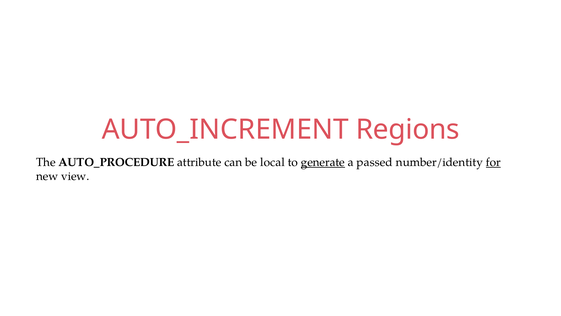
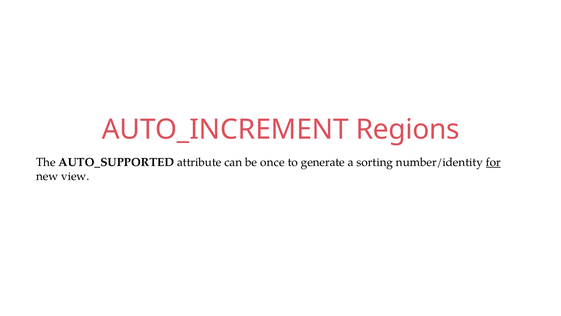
AUTO_PROCEDURE: AUTO_PROCEDURE -> AUTO_SUPPORTED (116, 162)
local: local -> once (273, 162)
generate underline: present -> none (323, 162)
passed: passed -> sorting (375, 162)
